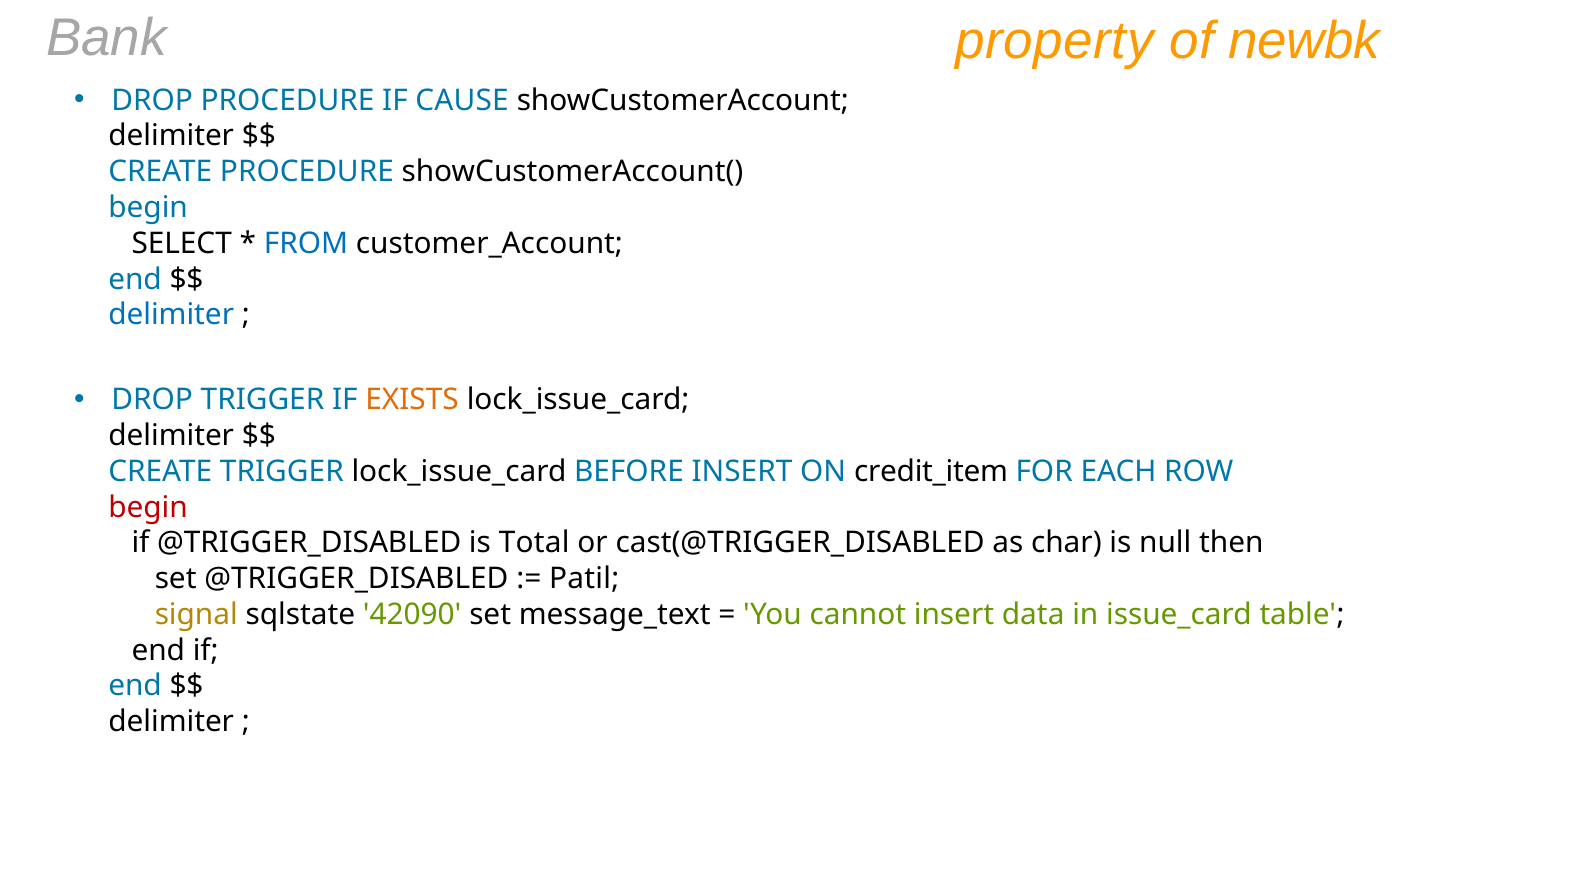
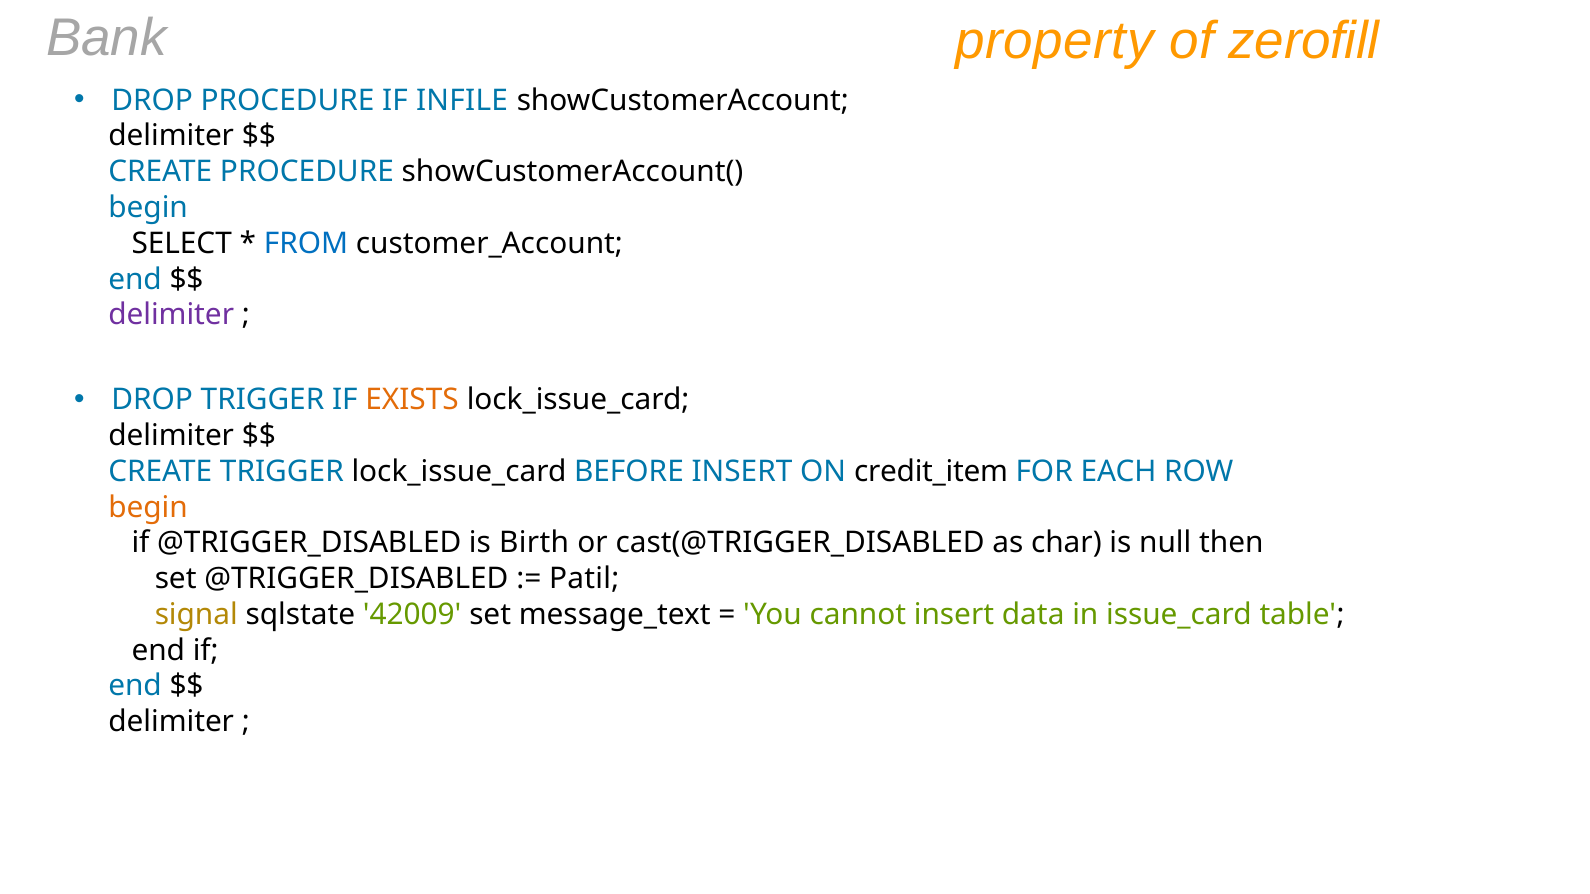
newbk: newbk -> zerofill (1304, 41)
CAUSE: CAUSE -> INFILE (462, 100)
delimiter colour: blue -> purple (171, 315)
begin colour: red -> orange (148, 508)
Total: Total -> Birth (534, 543)
42090: 42090 -> 42009 (412, 615)
